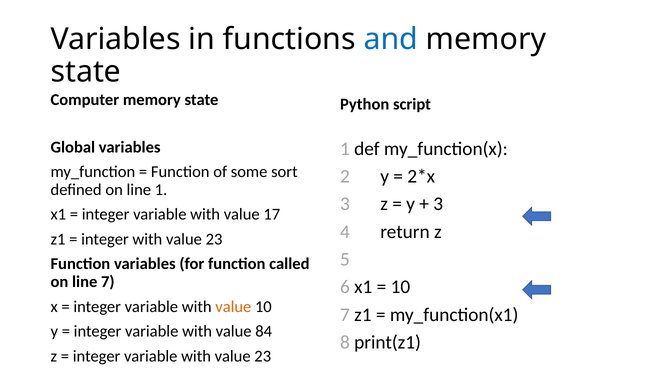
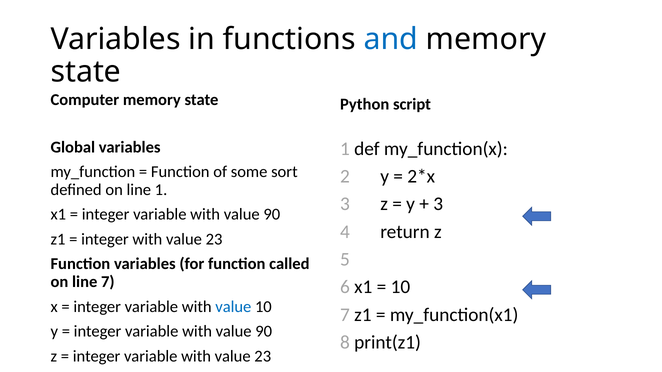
17: 17 -> 90 (272, 215)
value colour: orange -> blue (233, 307)
84: 84 -> 90 (264, 332)
